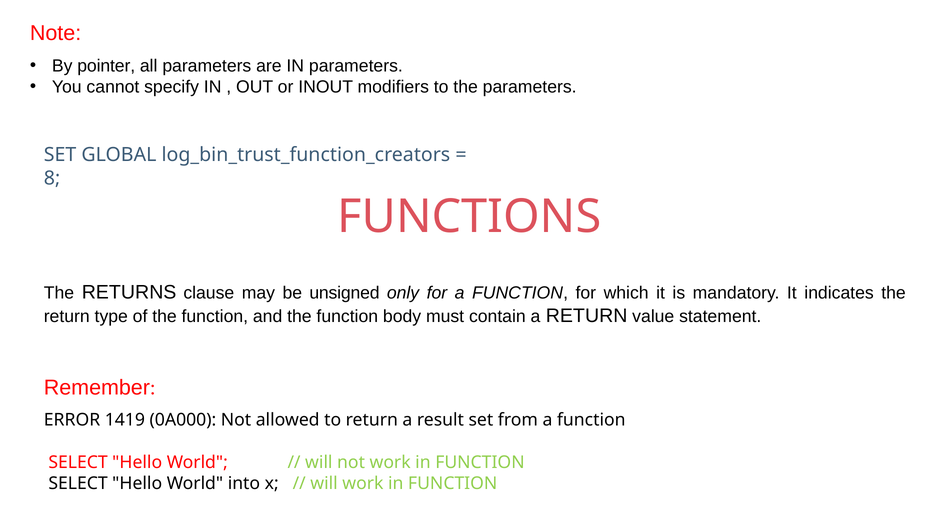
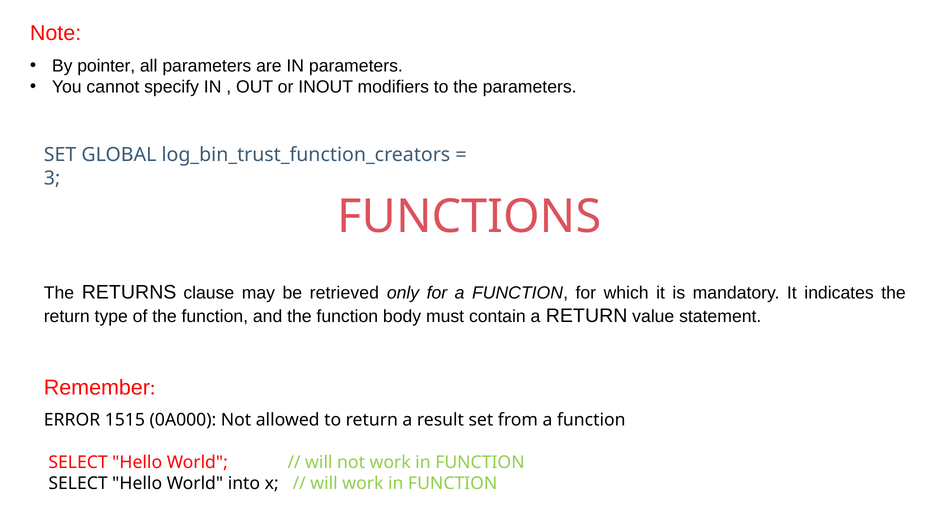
8: 8 -> 3 (52, 178)
unsigned: unsigned -> retrieved (344, 293)
1419: 1419 -> 1515 (125, 420)
